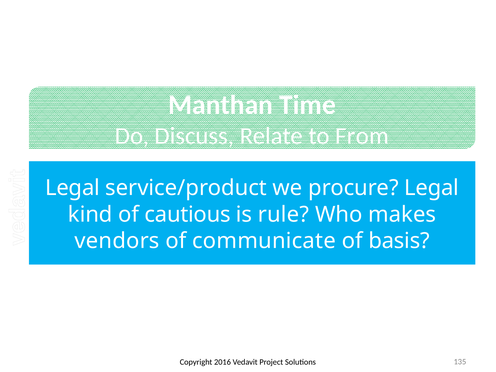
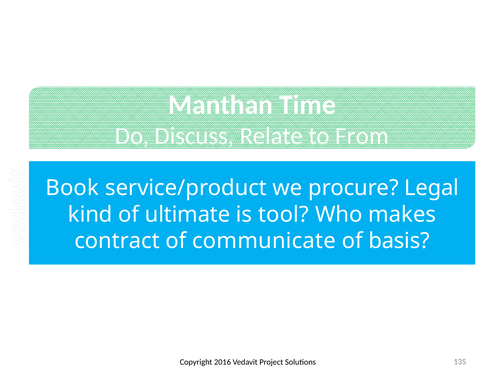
Legal: Legal -> Book (72, 188)
cautious: cautious -> ultimate (188, 214)
rule: rule -> tool (283, 214)
vendors: vendors -> contract (117, 241)
